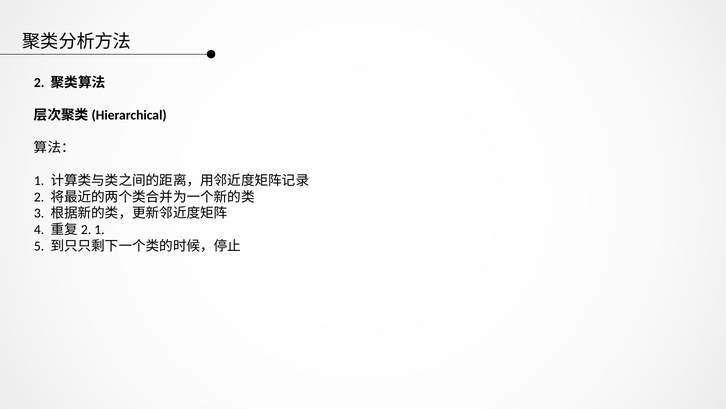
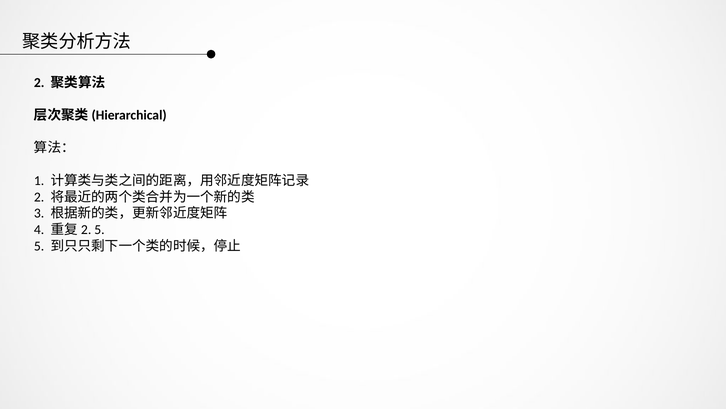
1: 1 -> 5 (99, 229)
